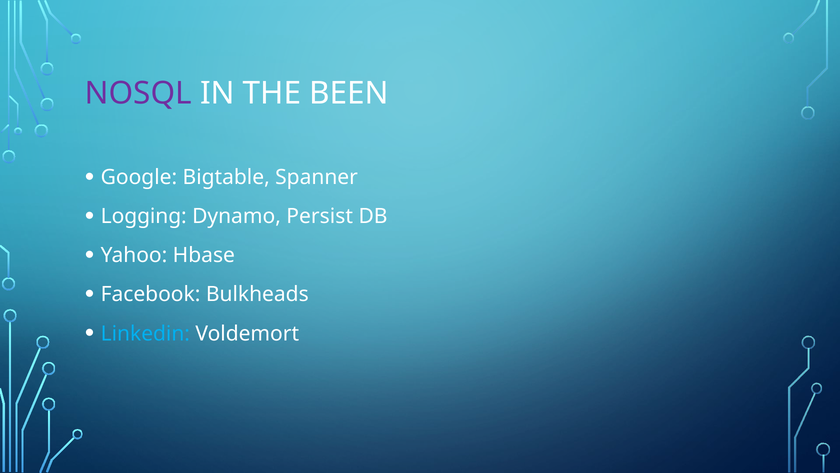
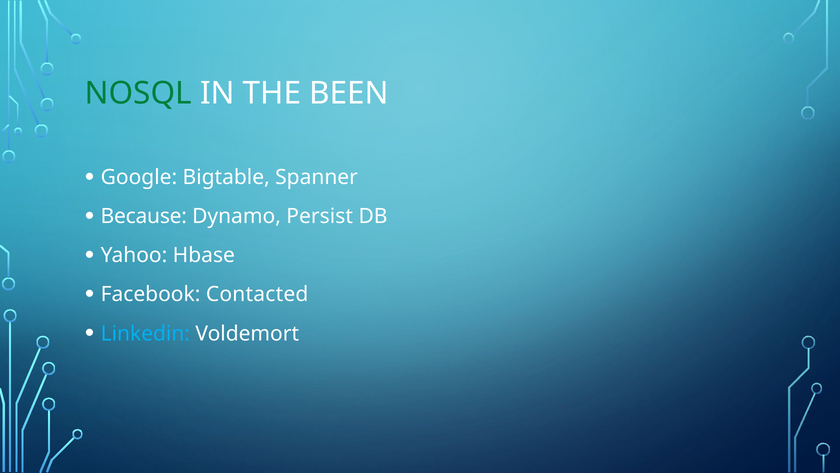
NOSQL colour: purple -> green (138, 93)
Logging: Logging -> Because (144, 216)
Bulkheads: Bulkheads -> Contacted (257, 294)
